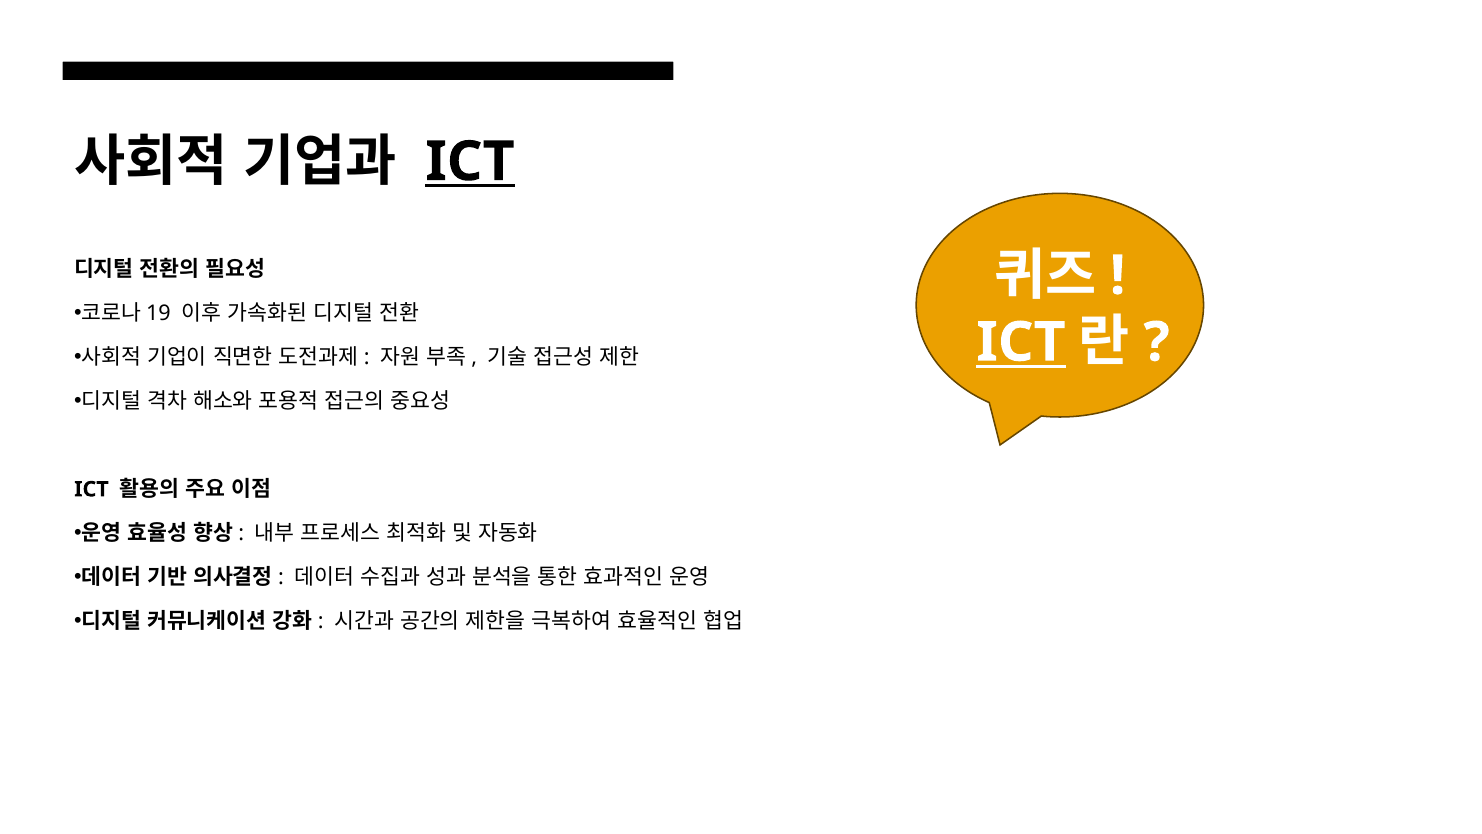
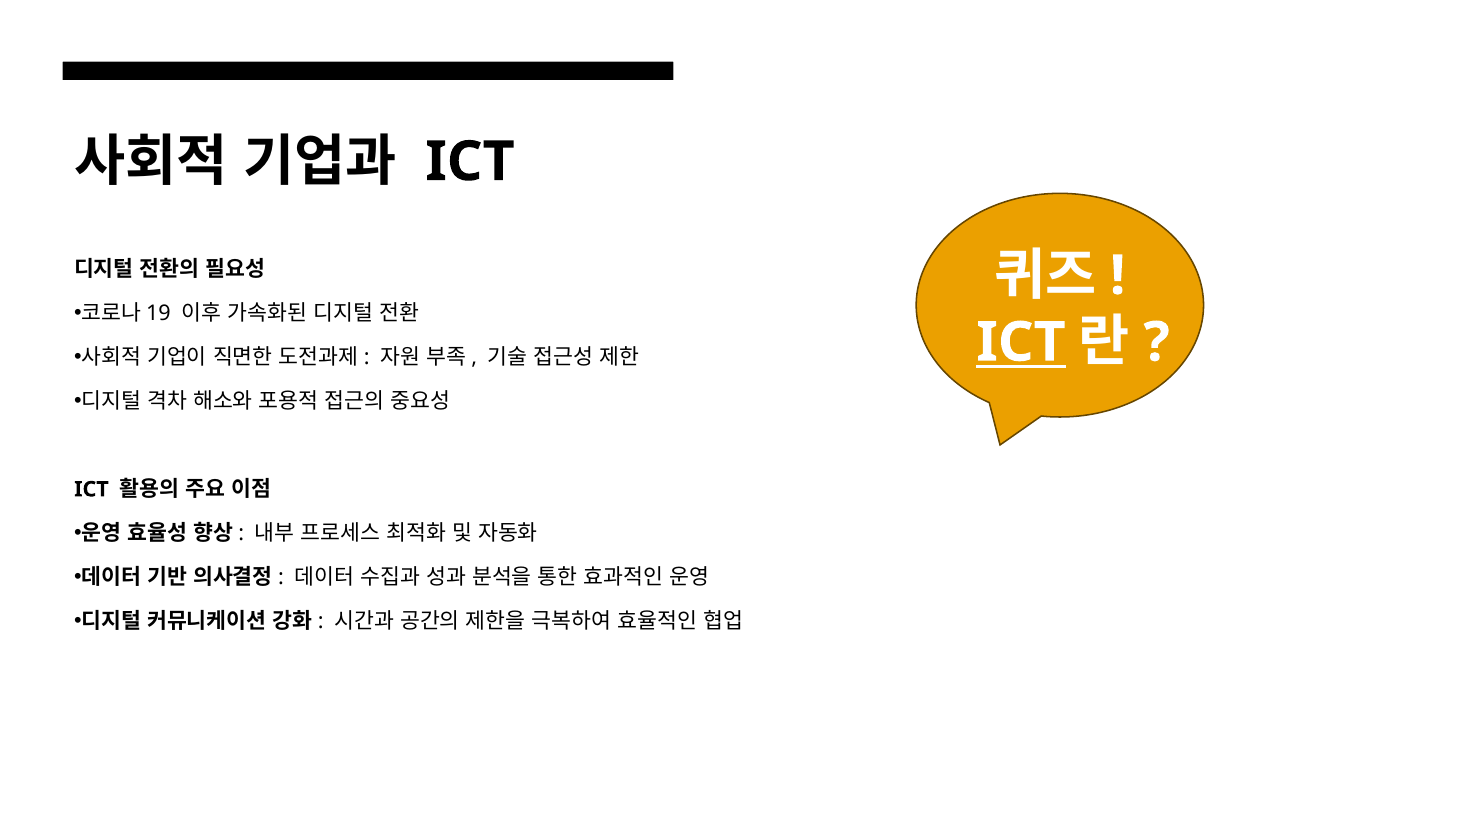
ICT underline: present -> none (470, 162)
